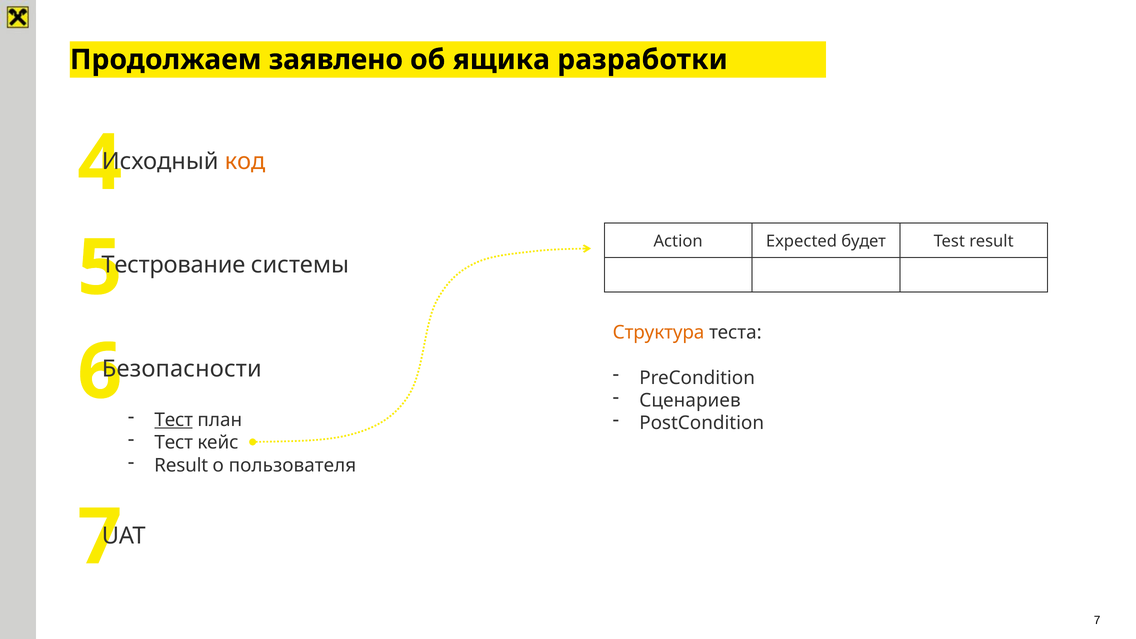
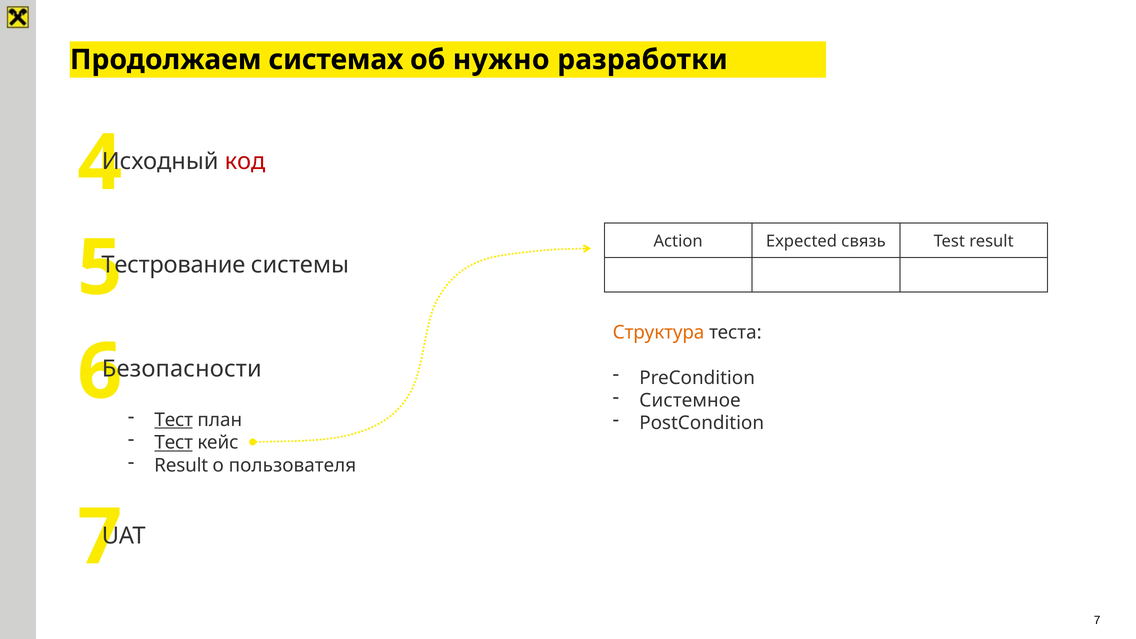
заявлено: заявлено -> системах (336, 60)
ящика: ящика -> нужно (501, 60)
код colour: orange -> red (245, 162)
будет: будет -> связь (864, 241)
Сценариев: Сценариев -> Системное (690, 400)
Тест underline: none -> present (174, 443)
